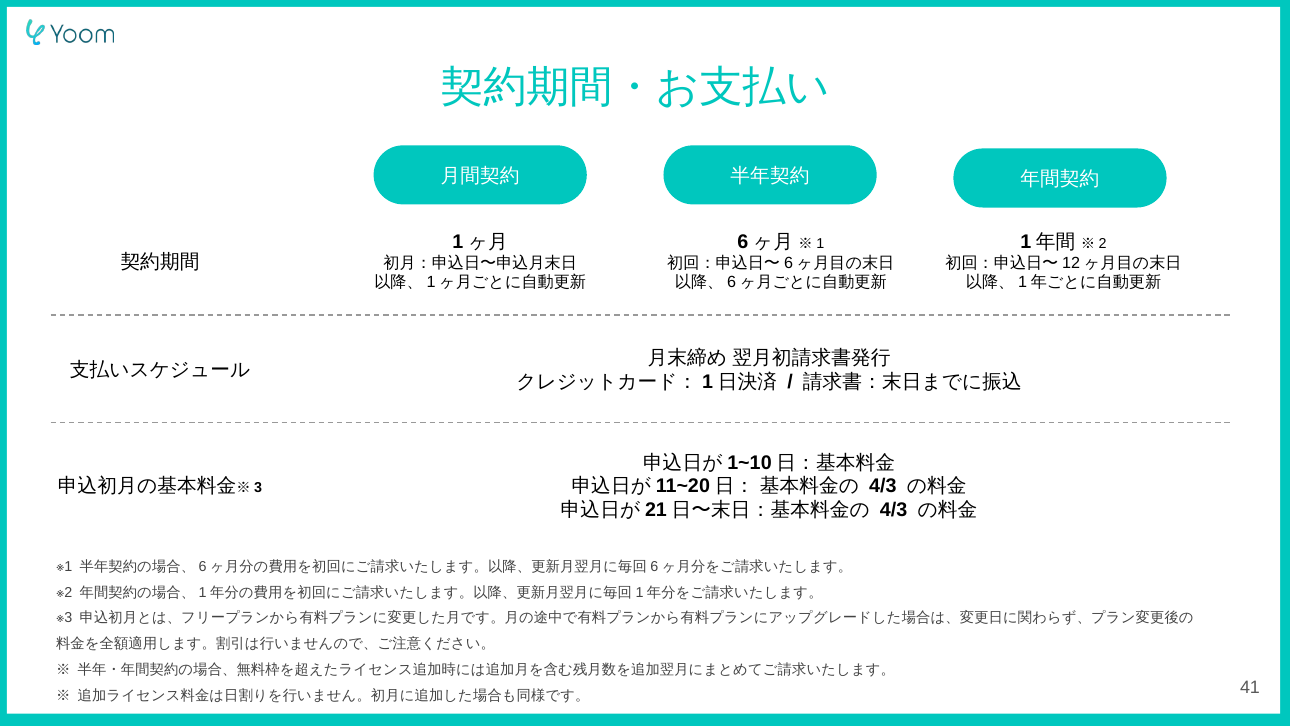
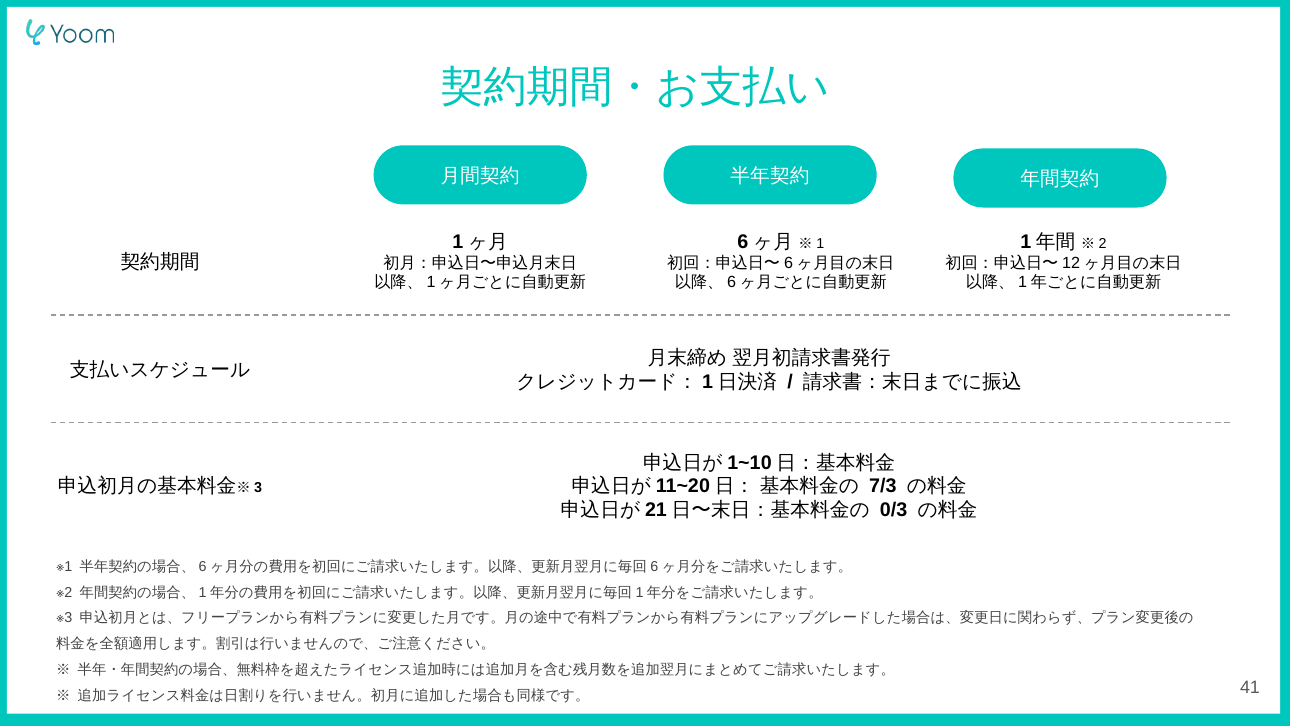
4/3: 4/3 -> 7/3 (883, 486)
4/3: 4/3 -> 0/3 (894, 510)
